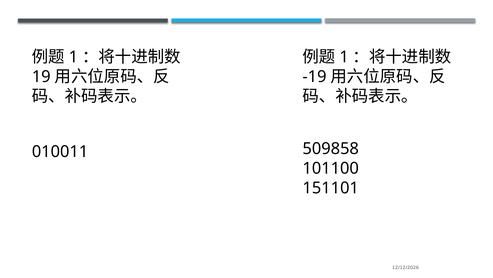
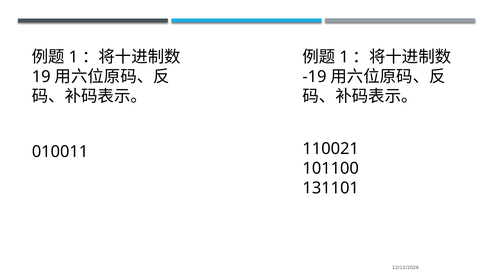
509858: 509858 -> 110021 (331, 148)
151101: 151101 -> 131101 (331, 188)
